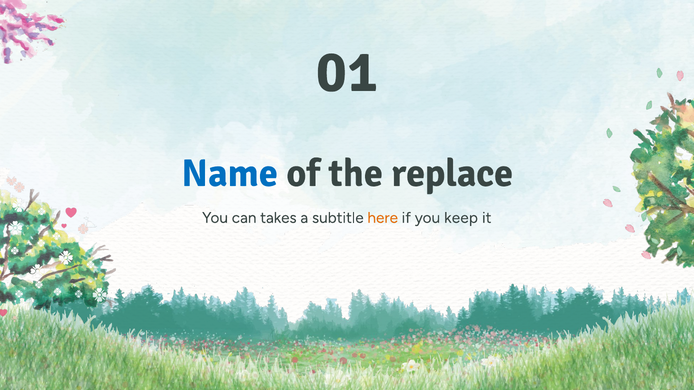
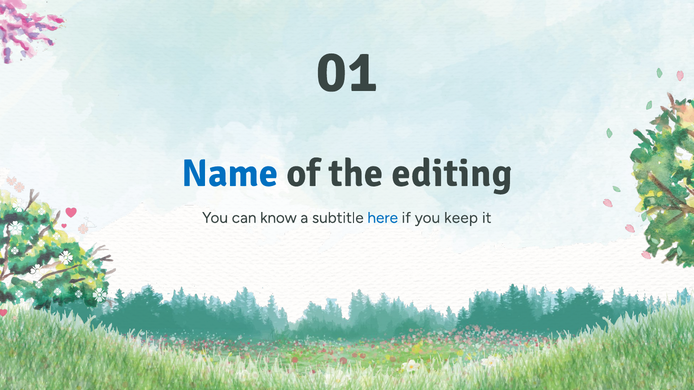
replace: replace -> editing (452, 173)
takes: takes -> know (278, 218)
here colour: orange -> blue (383, 218)
